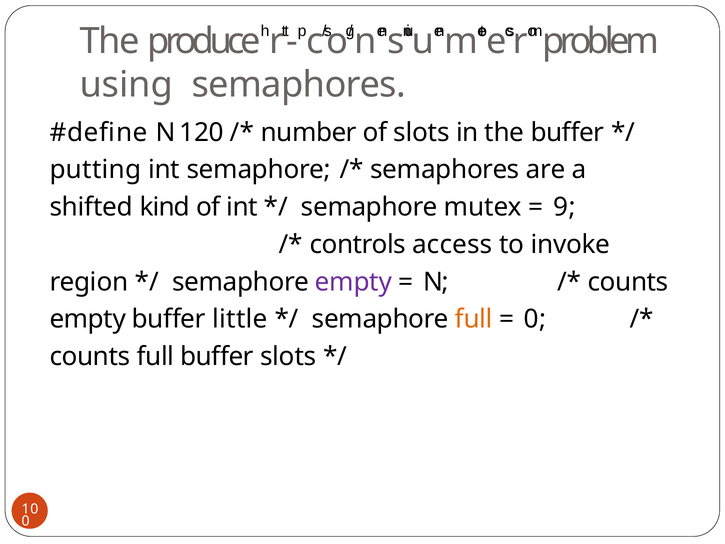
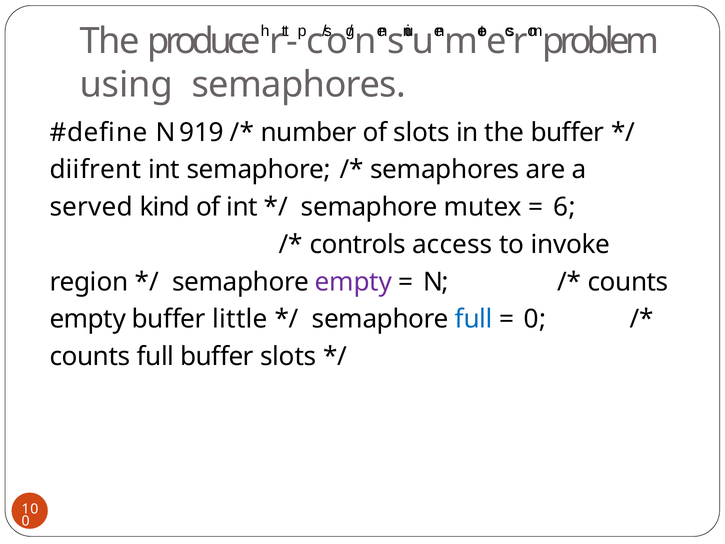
120: 120 -> 919 (202, 132)
putting: putting -> diifrent (95, 170)
shifted: shifted -> served (91, 207)
9: 9 -> 6 (564, 207)
full colour: orange -> blue (474, 319)
